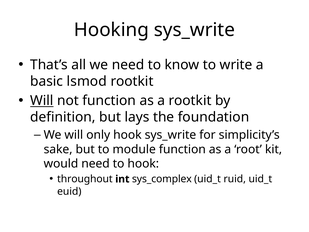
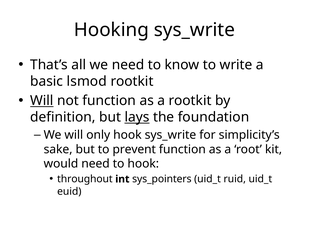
lays underline: none -> present (137, 117)
module: module -> prevent (134, 149)
sys_complex: sys_complex -> sys_pointers (162, 179)
